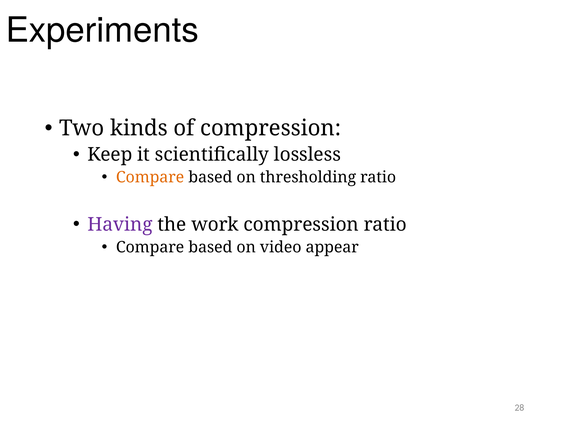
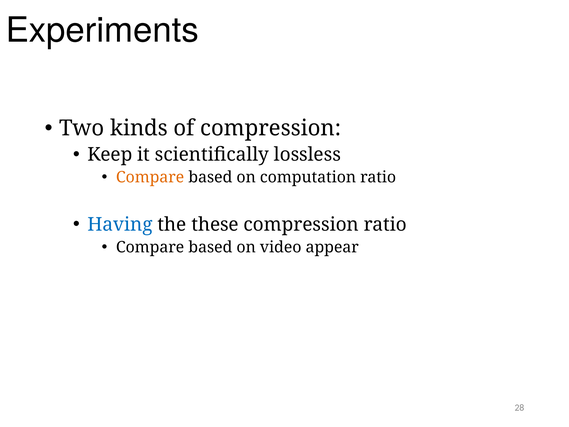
thresholding: thresholding -> computation (308, 177)
Having colour: purple -> blue (120, 224)
work: work -> these (215, 224)
